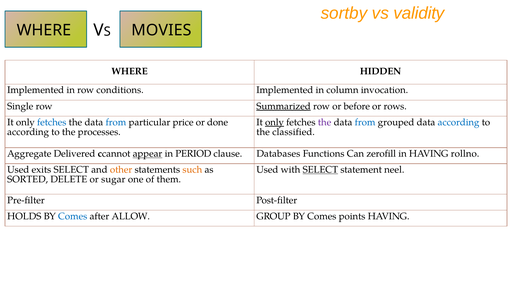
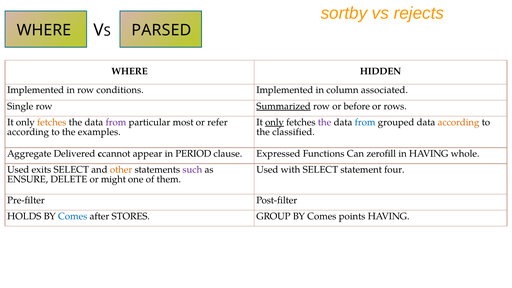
validity: validity -> rejects (419, 13)
MOVIES: MOVIES -> PARSED (161, 30)
invocation: invocation -> associated (384, 90)
fetches colour: blue -> orange (52, 122)
from colour: blue -> purple (116, 122)
price: price -> most (183, 122)
done: done -> refer (217, 122)
according colour: blue -> orange (459, 122)
processes: processes -> examples (99, 132)
appear underline: present -> none (148, 154)
Databases: Databases -> Expressed (278, 154)
rollno: rollno -> whole (465, 154)
such colour: orange -> purple (192, 170)
SELECT underline: present -> none (320, 170)
neel: neel -> four (394, 170)
SORTED: SORTED -> ENSURE (28, 179)
sugar: sugar -> might (113, 179)
ALLOW: ALLOW -> STORES (131, 216)
